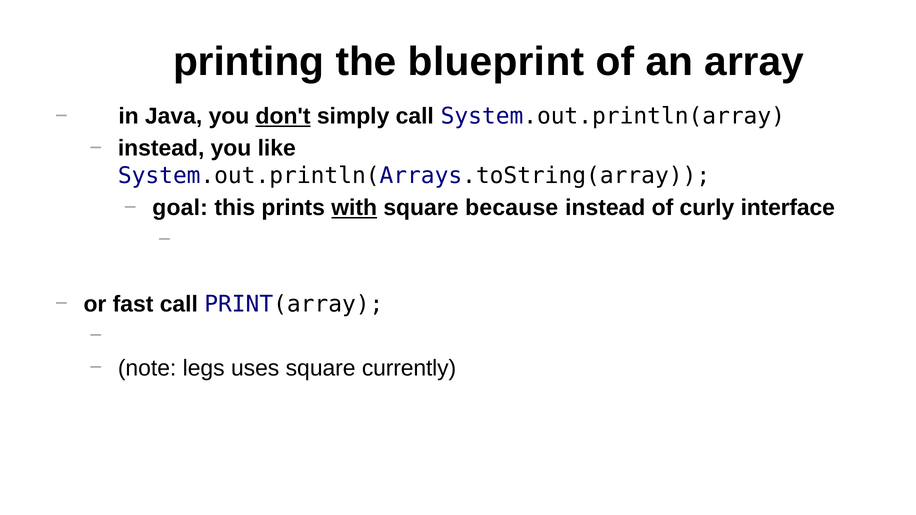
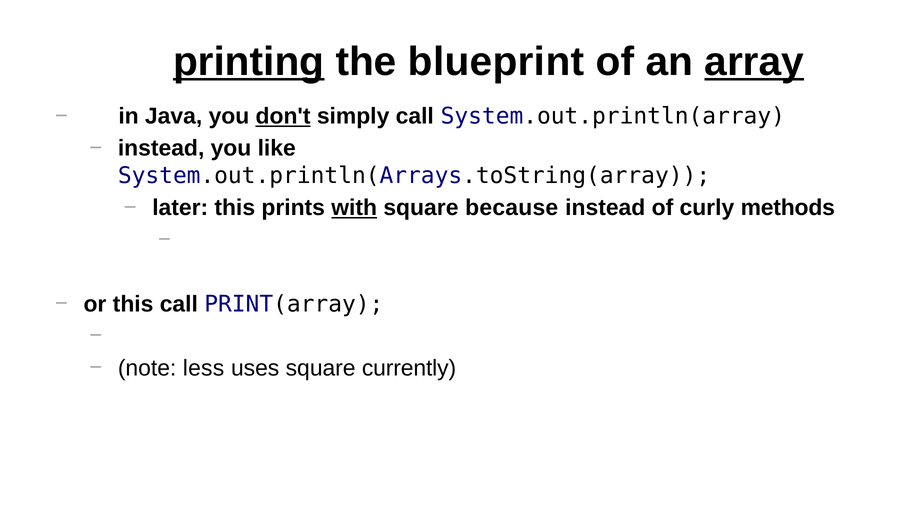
printing underline: none -> present (249, 62)
array underline: none -> present (754, 62)
goal: goal -> later (180, 208)
interface: interface -> methods (788, 208)
or fast: fast -> this (133, 304)
legs: legs -> less (204, 368)
